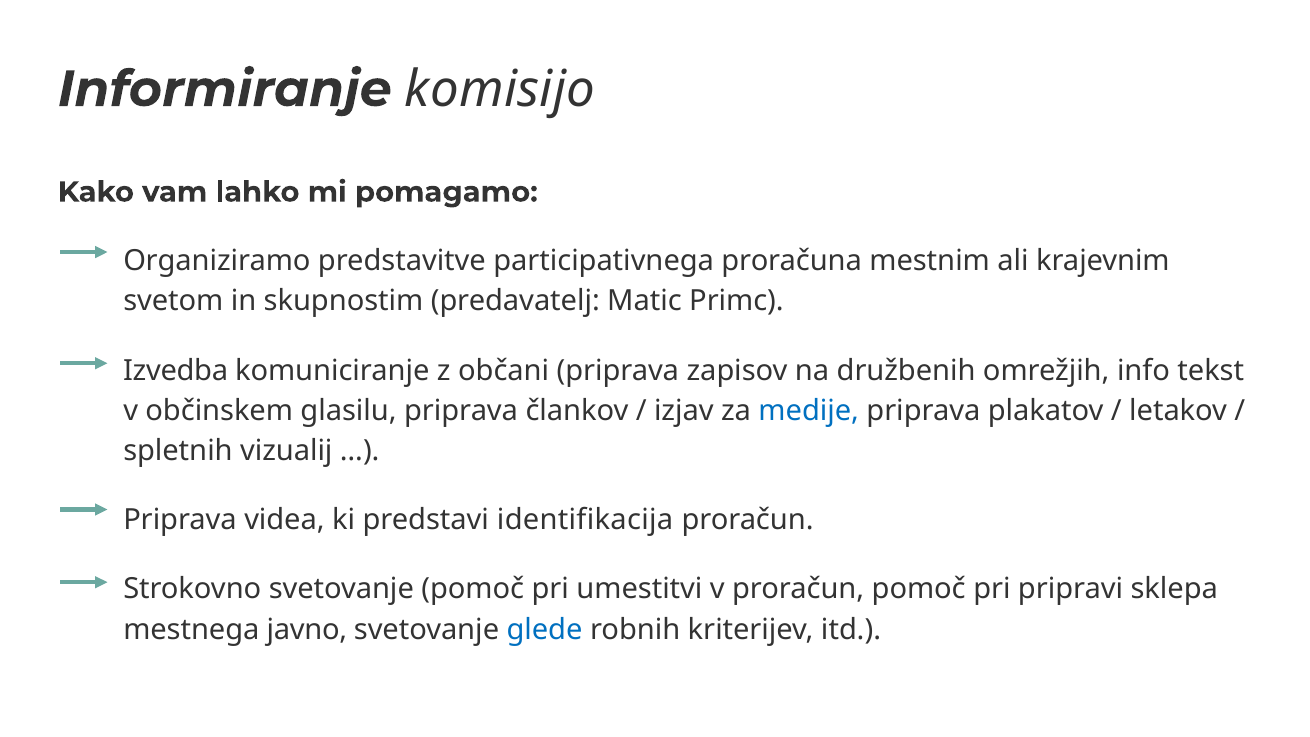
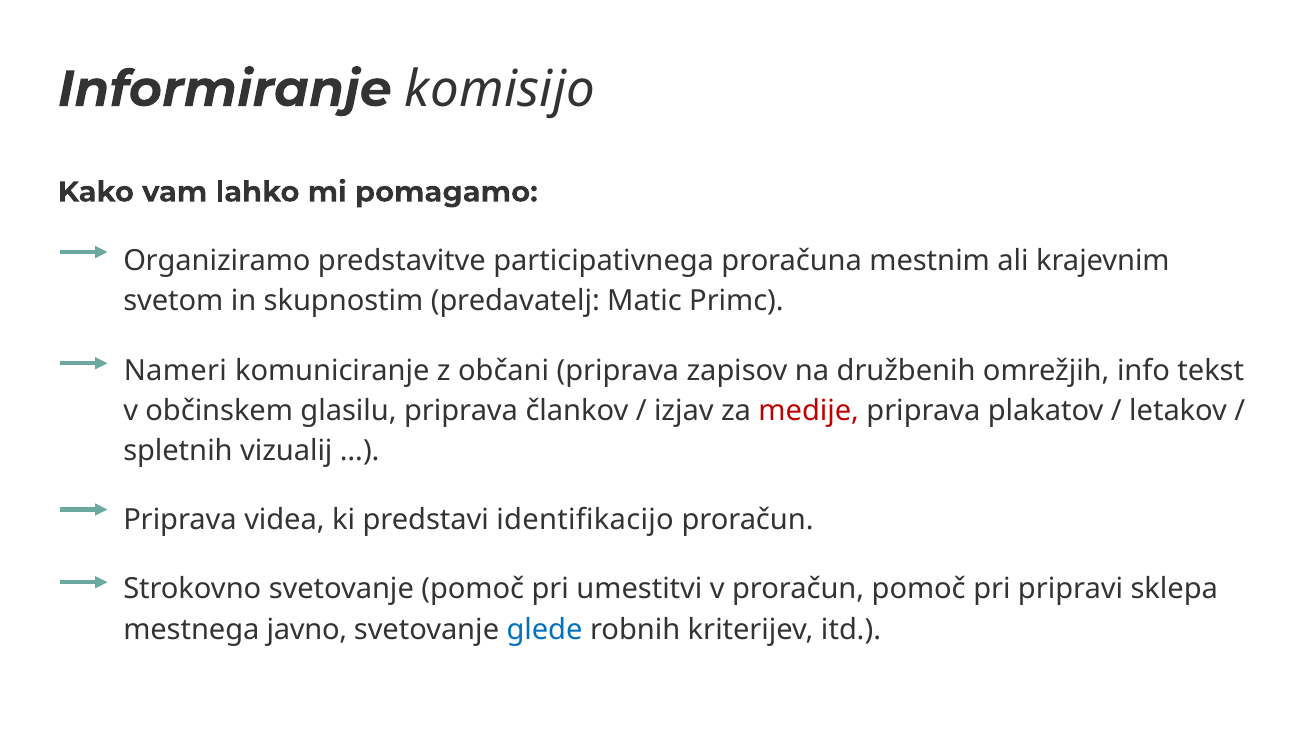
Izvedba: Izvedba -> Nameri (175, 371)
medije colour: blue -> red (809, 411)
identifikacija: identifikacija -> identifikacijo (585, 520)
